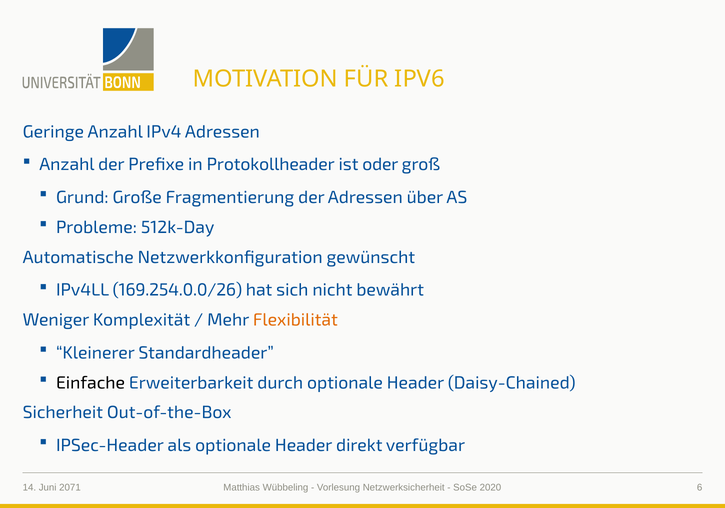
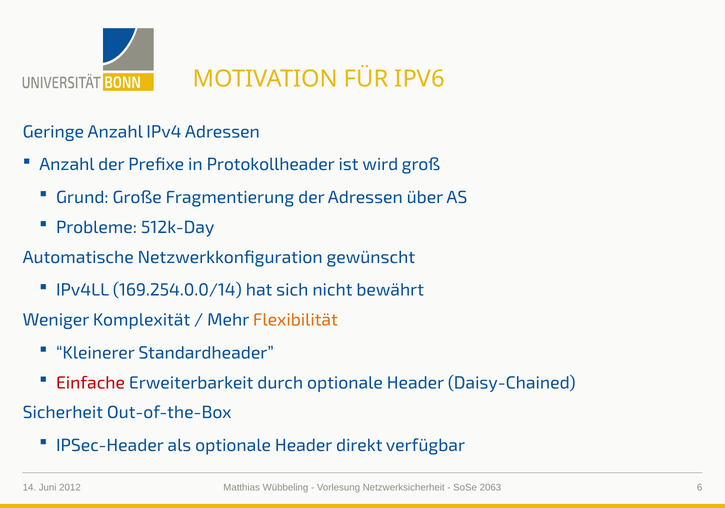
oder: oder -> wird (380, 165)
169.254.0.0/26: 169.254.0.0/26 -> 169.254.0.0/14 (177, 290)
Einfache colour: black -> red (91, 383)
2071: 2071 -> 2012 (70, 488)
2020: 2020 -> 2063 (490, 488)
